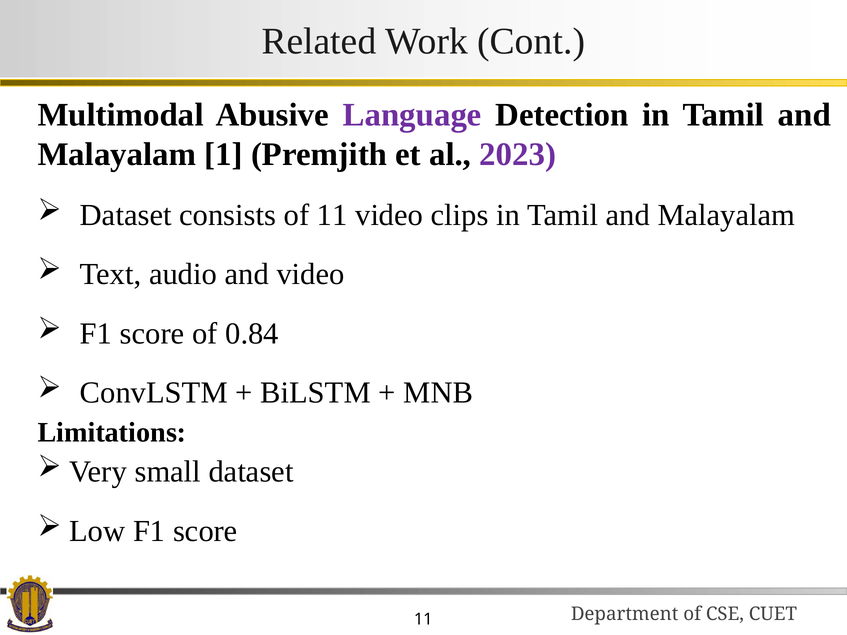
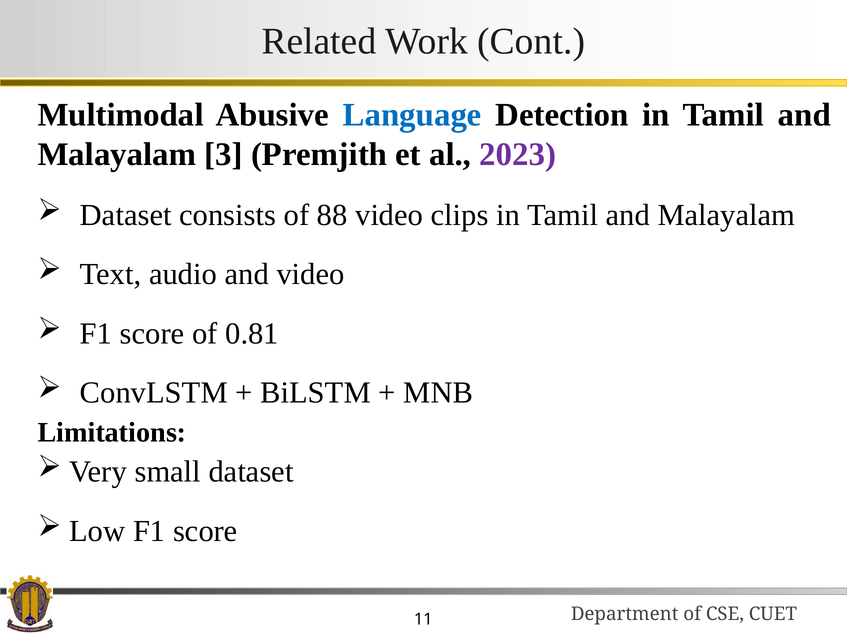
Language colour: purple -> blue (412, 115)
1: 1 -> 3 (224, 155)
of 11: 11 -> 88 (332, 215)
0.84: 0.84 -> 0.81 (252, 334)
